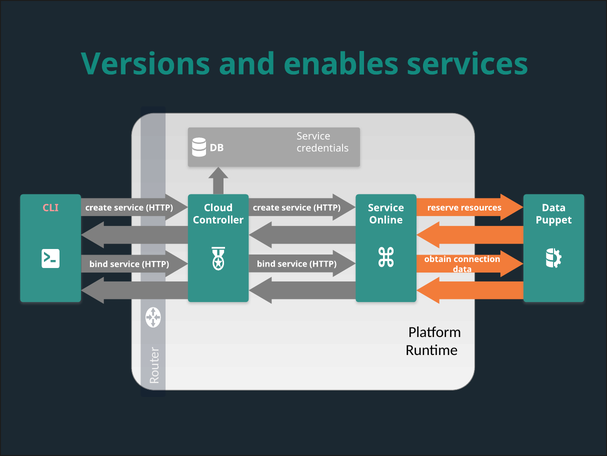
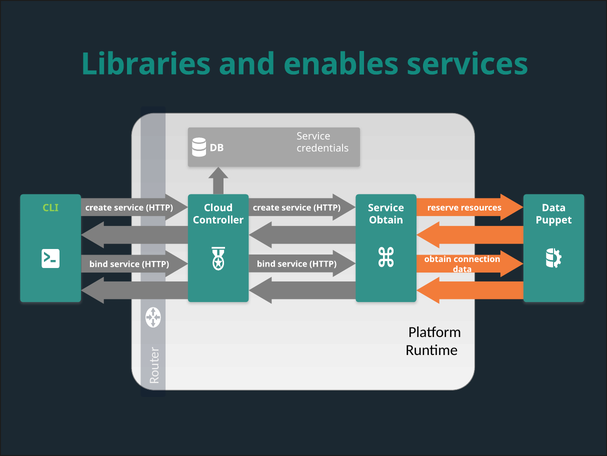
Versions: Versions -> Libraries (146, 64)
CLI colour: pink -> light green (51, 208)
Online: Online -> Obtain (386, 220)
